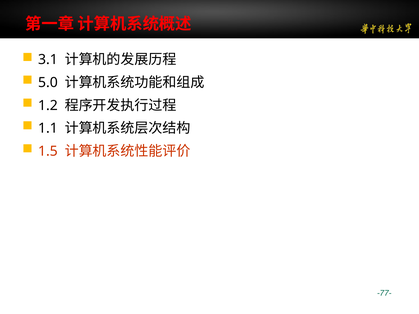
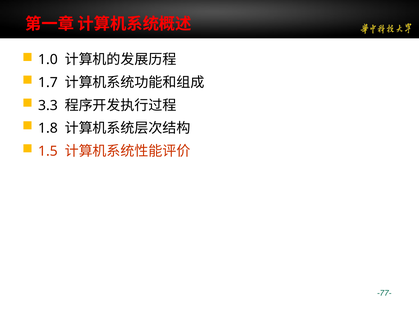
3.1: 3.1 -> 1.0 (48, 60)
5.0: 5.0 -> 1.7 (48, 83)
1.2: 1.2 -> 3.3 (48, 106)
1.1: 1.1 -> 1.8 (48, 128)
